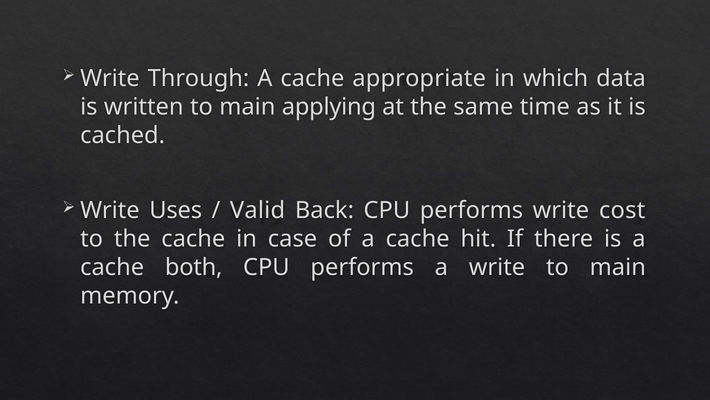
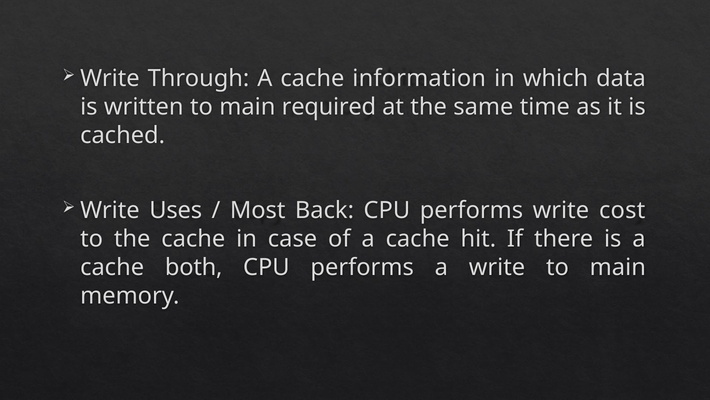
appropriate: appropriate -> information (419, 78)
applying: applying -> required (329, 107)
Valid: Valid -> Most (258, 210)
